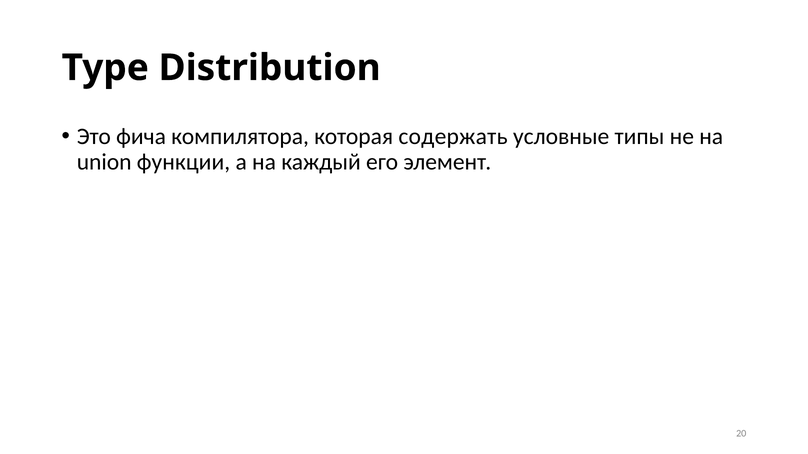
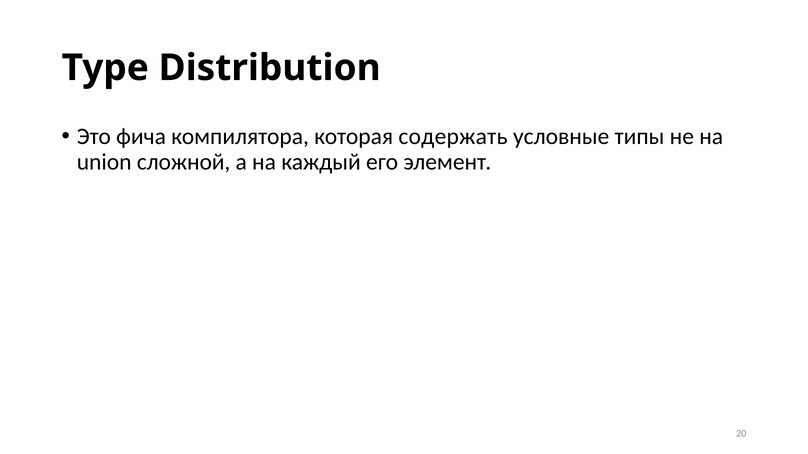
функции: функции -> сложной (184, 162)
